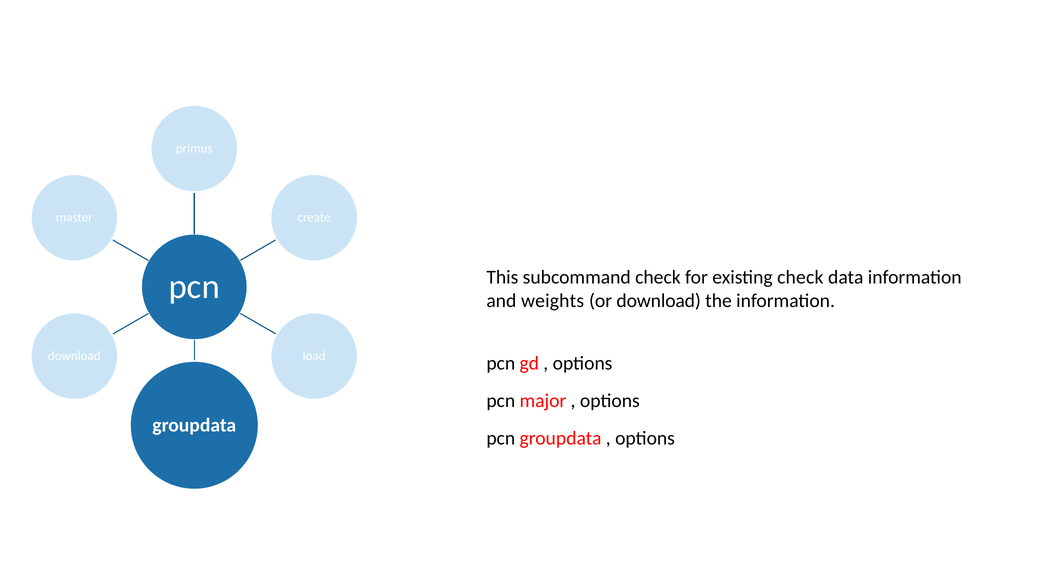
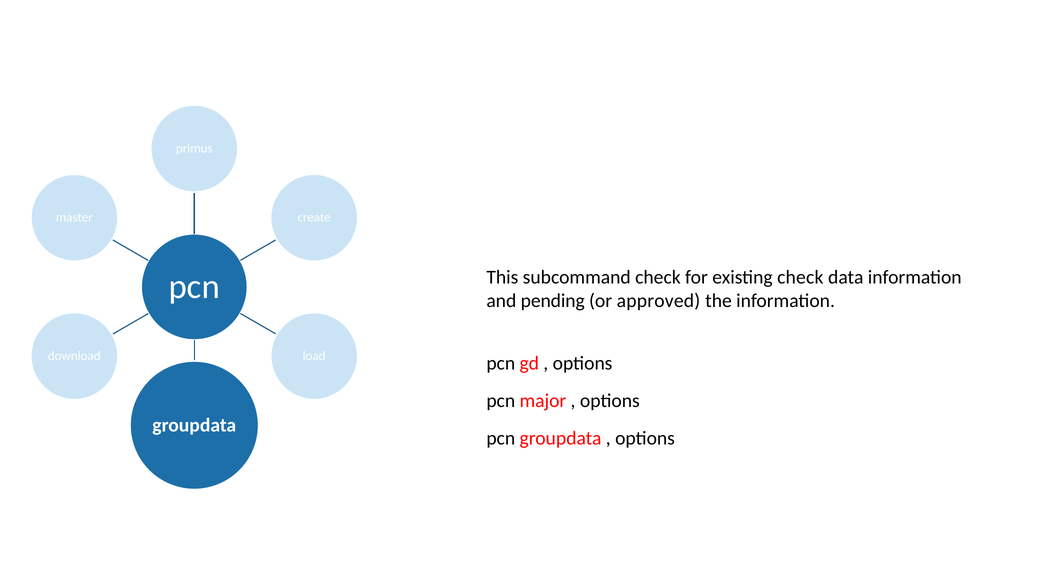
weights: weights -> pending (553, 301)
or download: download -> approved (659, 301)
